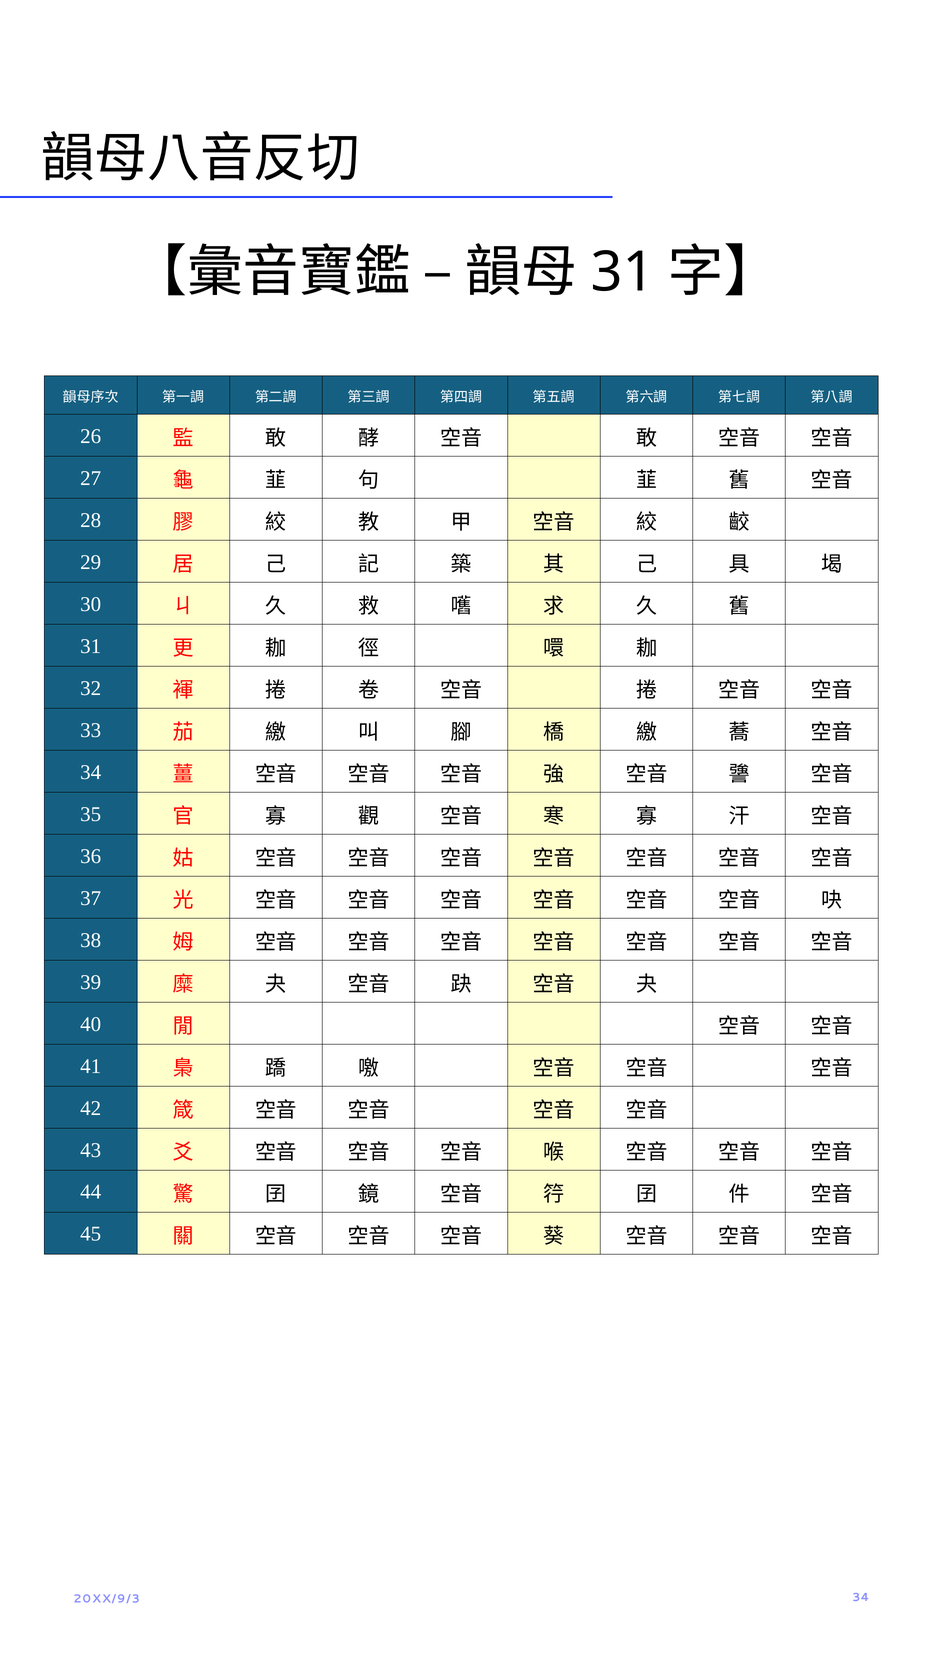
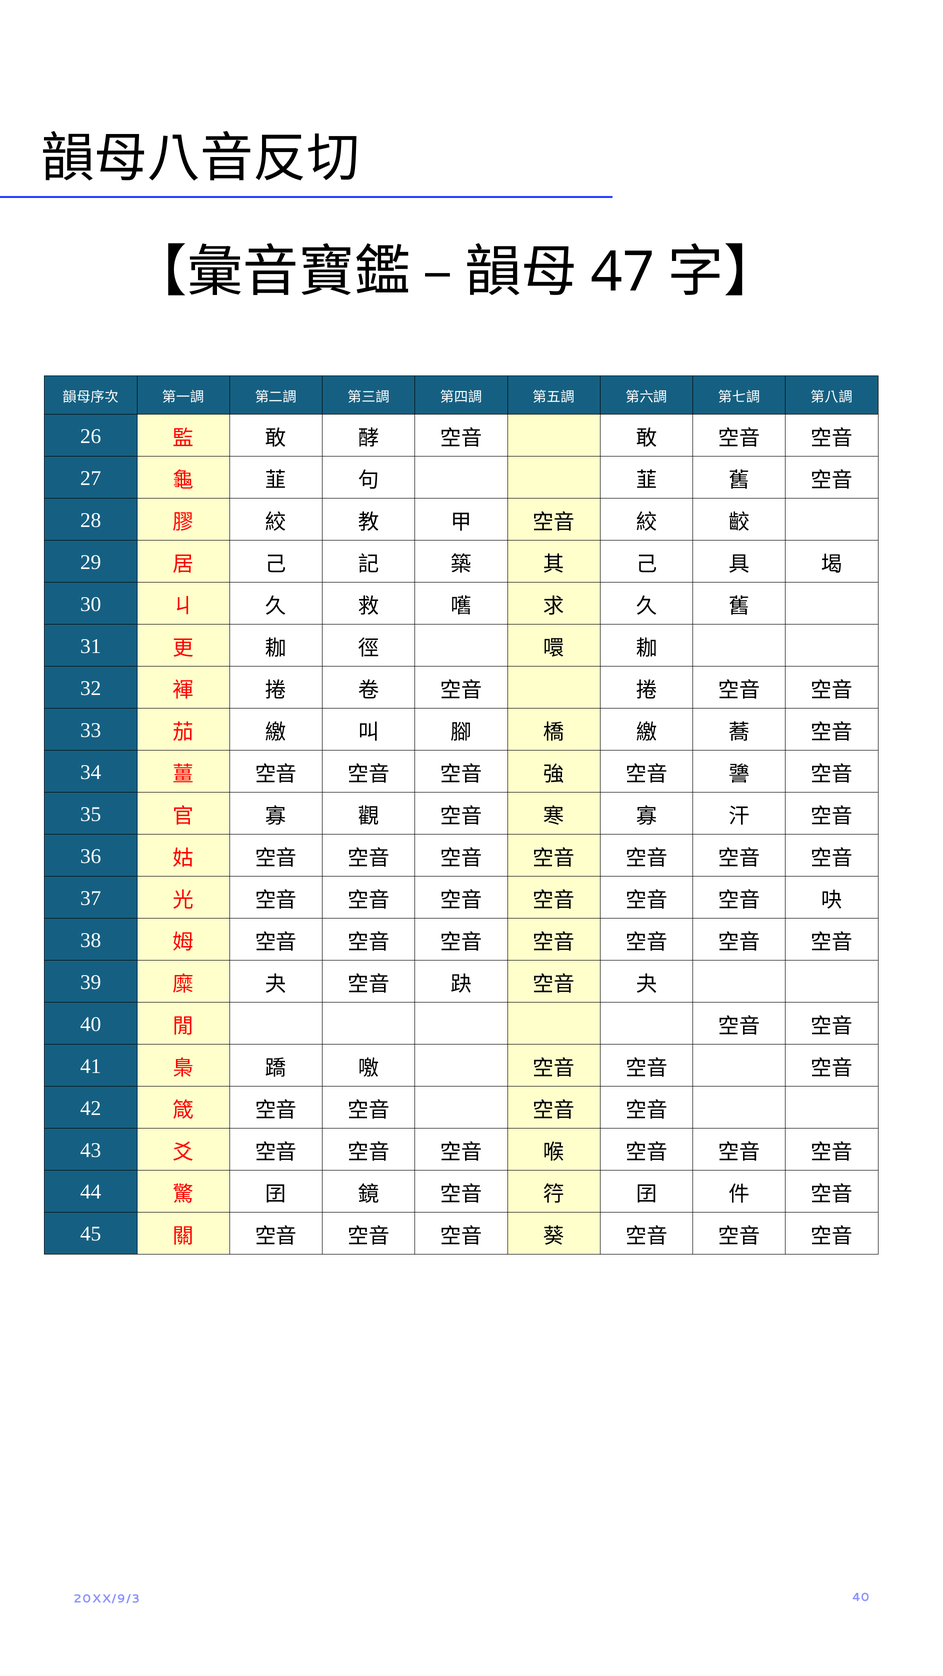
31: 31 -> 47 (623, 272)
20XX/9/3 34: 34 -> 40 (861, 1598)
